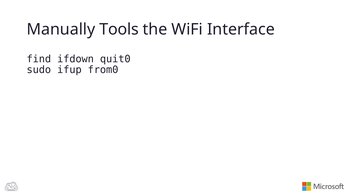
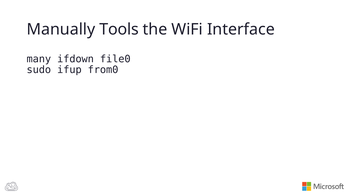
find: find -> many (39, 59)
quit0: quit0 -> file0 (115, 59)
